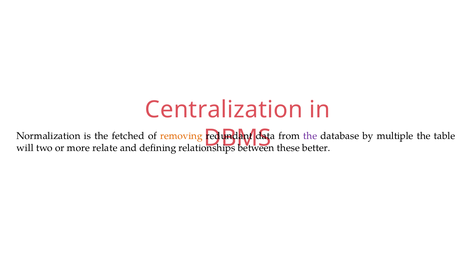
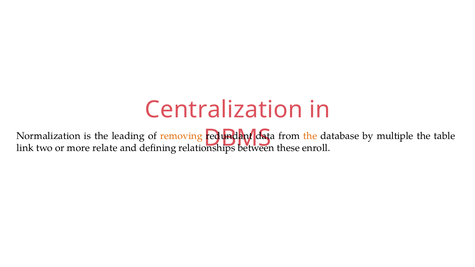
fetched: fetched -> leading (128, 136)
the colour: purple -> orange (310, 136)
will: will -> link (25, 148)
better: better -> enroll (316, 148)
